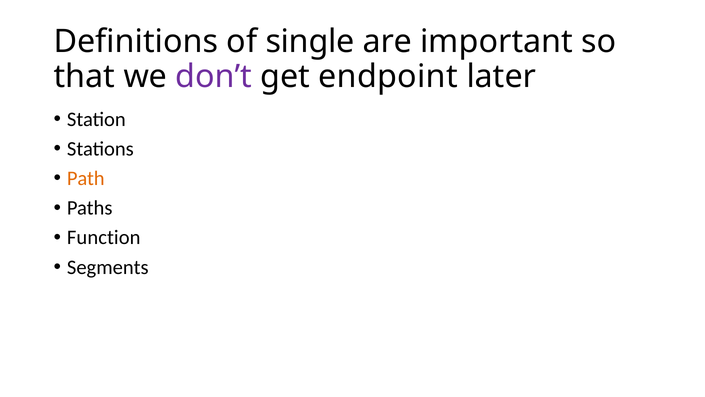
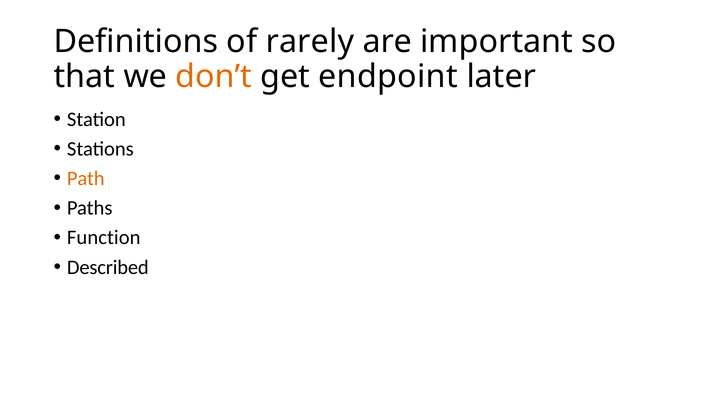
single: single -> rarely (310, 42)
don’t colour: purple -> orange (214, 77)
Segments: Segments -> Described (108, 267)
